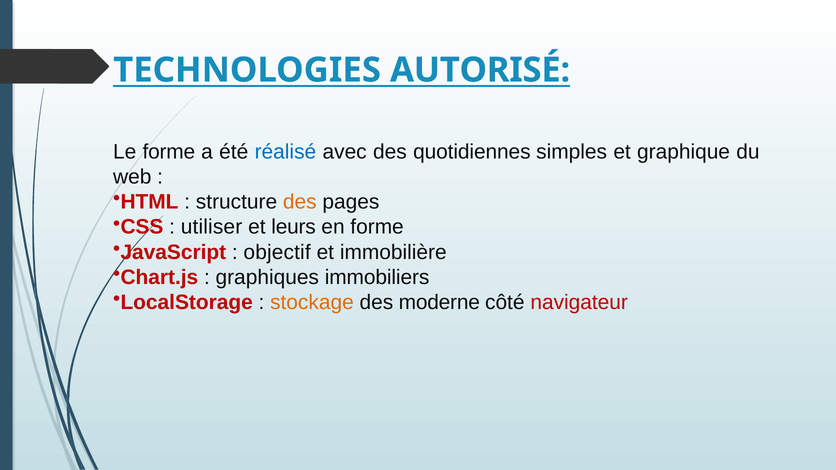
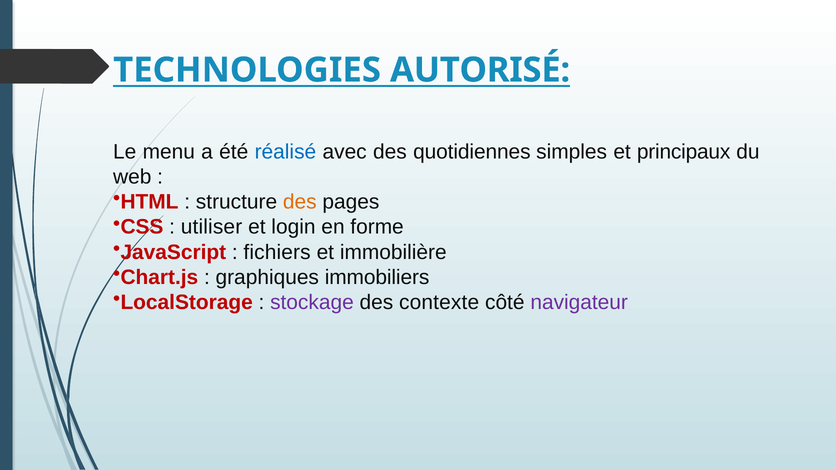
Le forme: forme -> menu (169, 152)
graphique: graphique -> principaux (684, 152)
leurs: leurs -> login (293, 227)
objectif: objectif -> fichiers (277, 252)
stockage colour: orange -> purple (312, 302)
moderne: moderne -> contexte (439, 302)
navigateur colour: red -> purple (579, 302)
